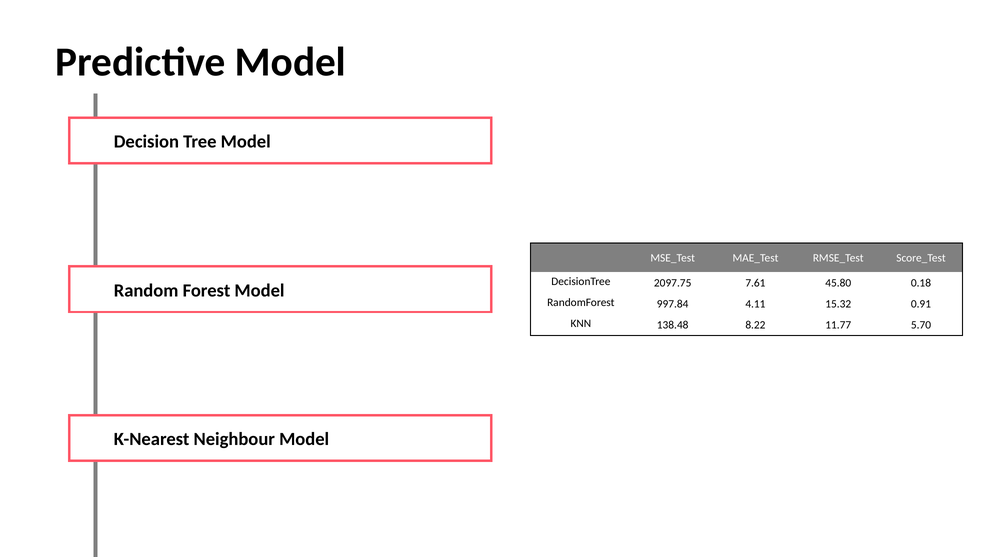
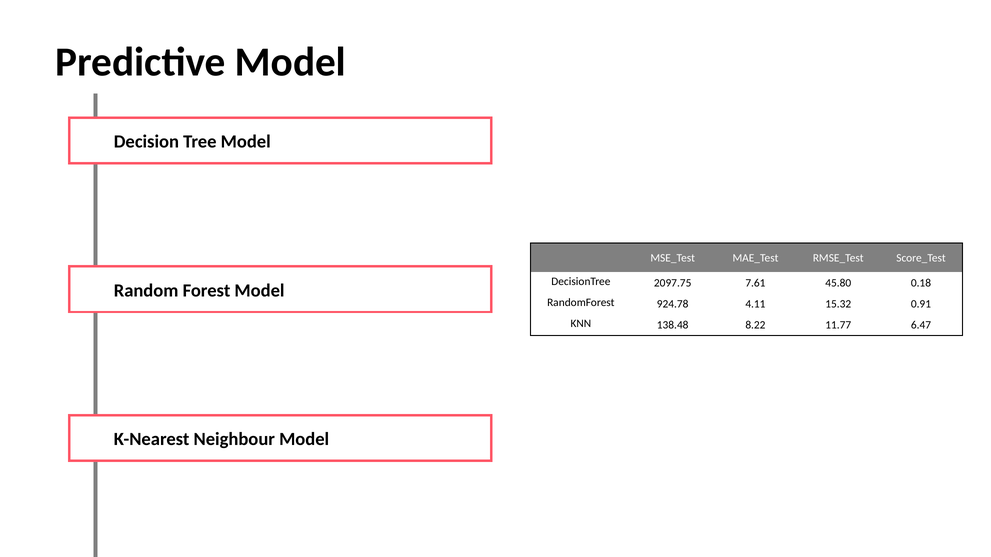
997.84: 997.84 -> 924.78 (673, 304)
5.70: 5.70 -> 6.47 (921, 325)
